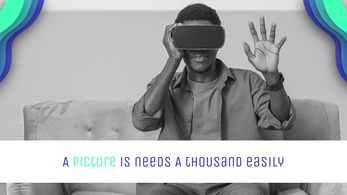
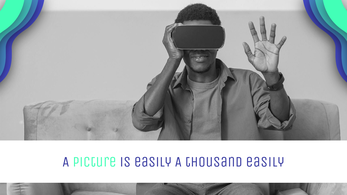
is needs: needs -> easily (153, 162)
